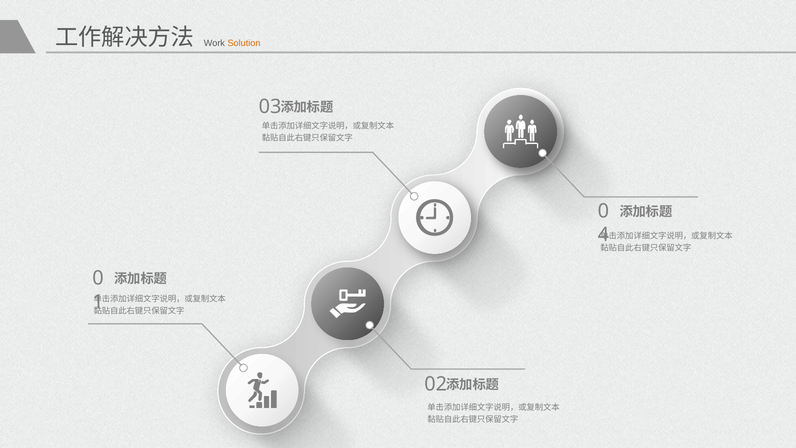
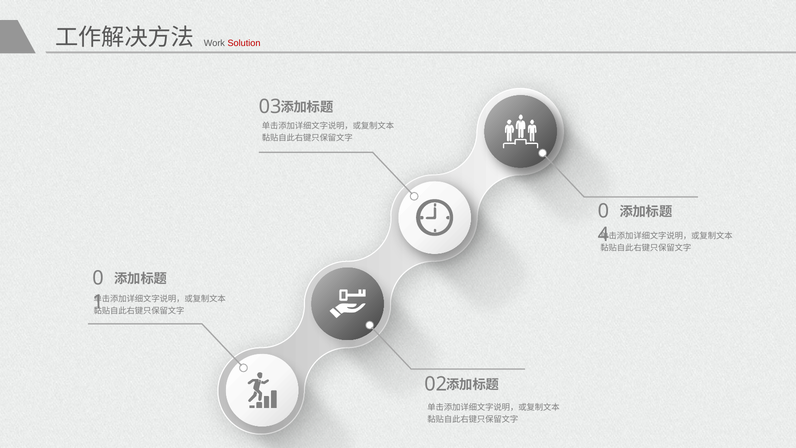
Solution colour: orange -> red (244, 43)
